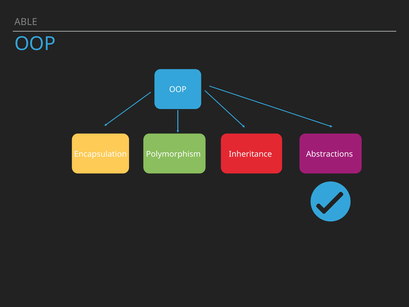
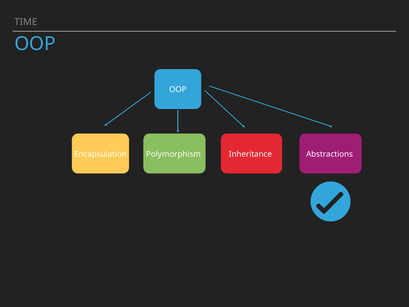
ABLE: ABLE -> TIME (26, 22)
